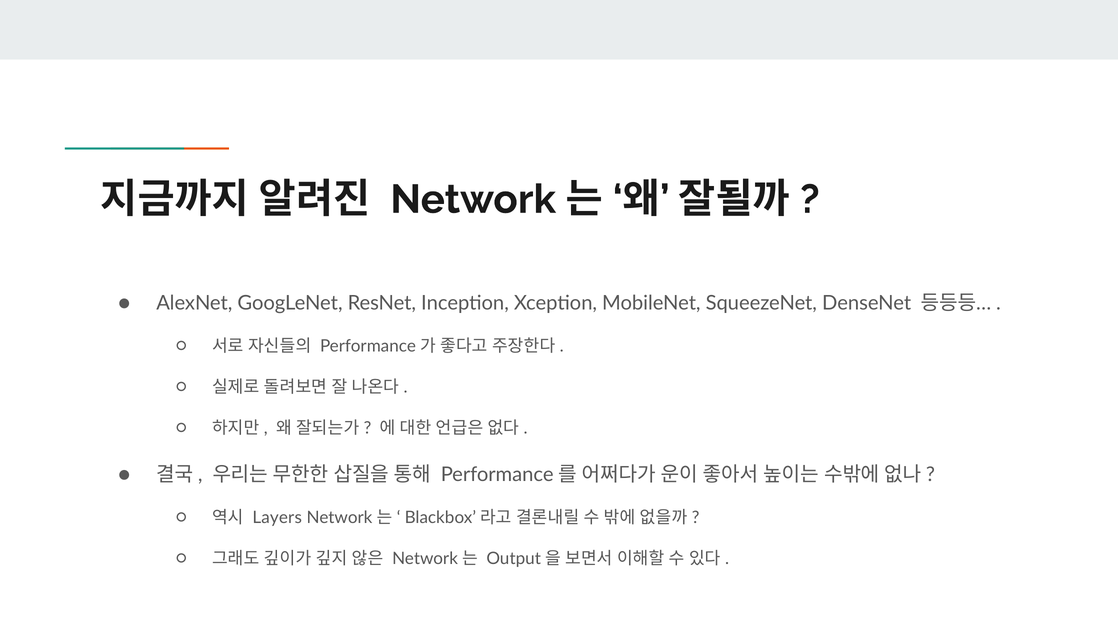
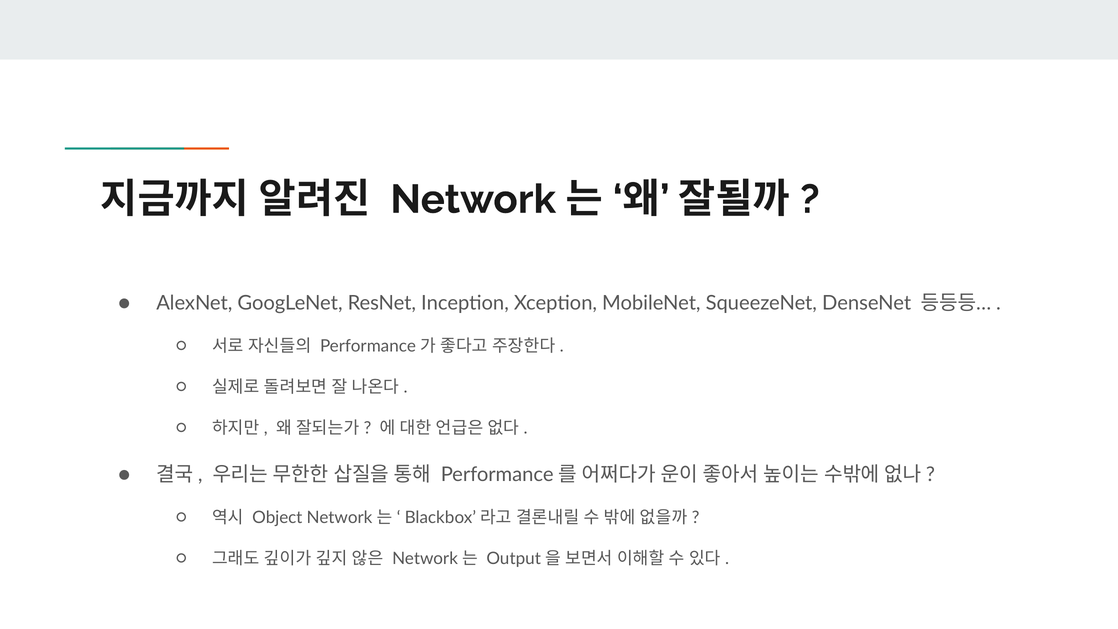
Layers: Layers -> Object (277, 517)
